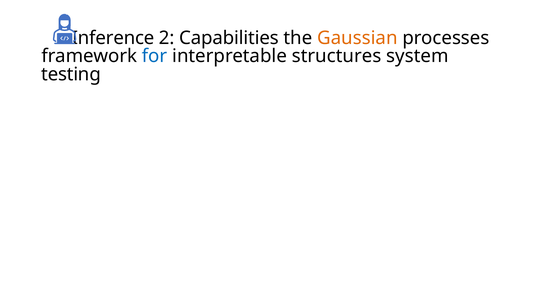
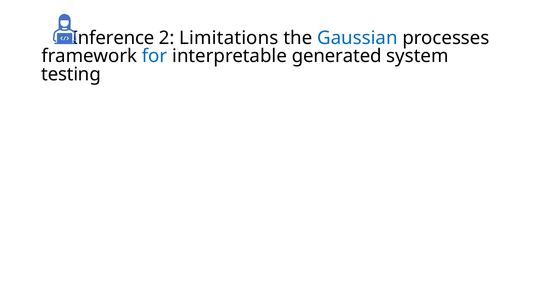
Capabilities: Capabilities -> Limitations (229, 38)
Gaussian colour: orange -> blue (357, 38)
structures: structures -> generated (337, 56)
